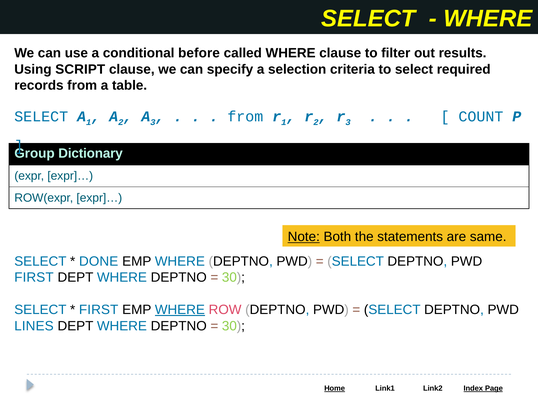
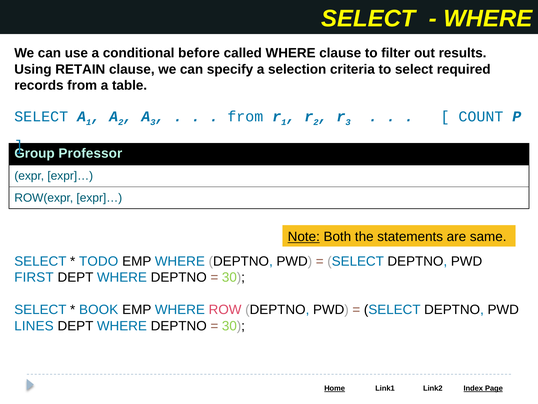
SCRIPT: SCRIPT -> RETAIN (80, 69)
Dictionary: Dictionary -> Professor (90, 153)
DONE: DONE -> TODO (99, 261)
FIRST: FIRST -> BOOK (99, 309)
WHERE underline: present -> none (180, 309)
